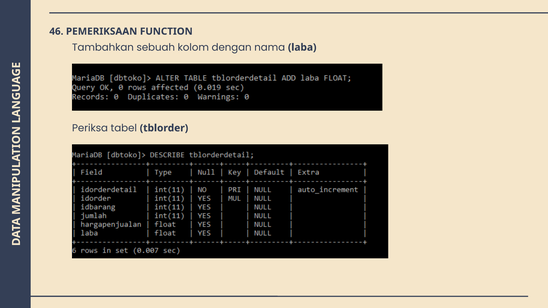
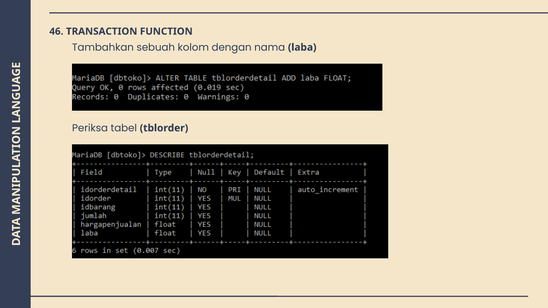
PEMERIKSAAN: PEMERIKSAAN -> TRANSACTION (102, 31)
